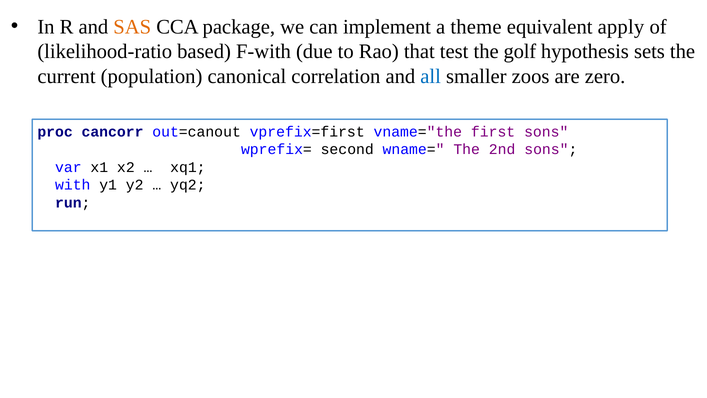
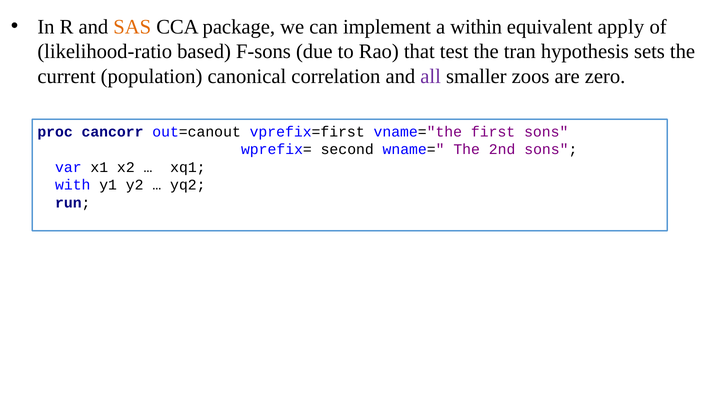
theme: theme -> within (476, 27)
F-with: F-with -> F-sons (263, 52)
golf: golf -> tran (520, 52)
all colour: blue -> purple (431, 76)
